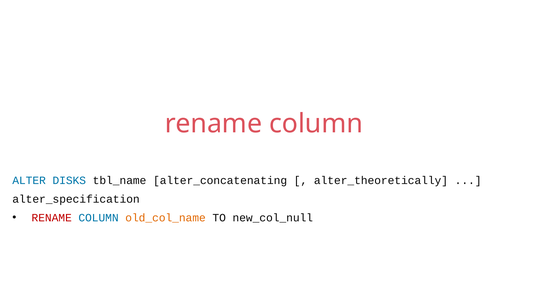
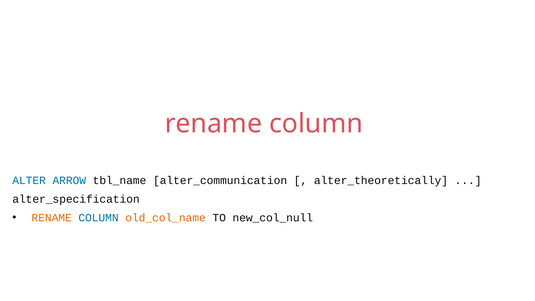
DISKS: DISKS -> ARROW (69, 180)
alter_concatenating: alter_concatenating -> alter_communication (220, 180)
RENAME colour: red -> orange (52, 218)
